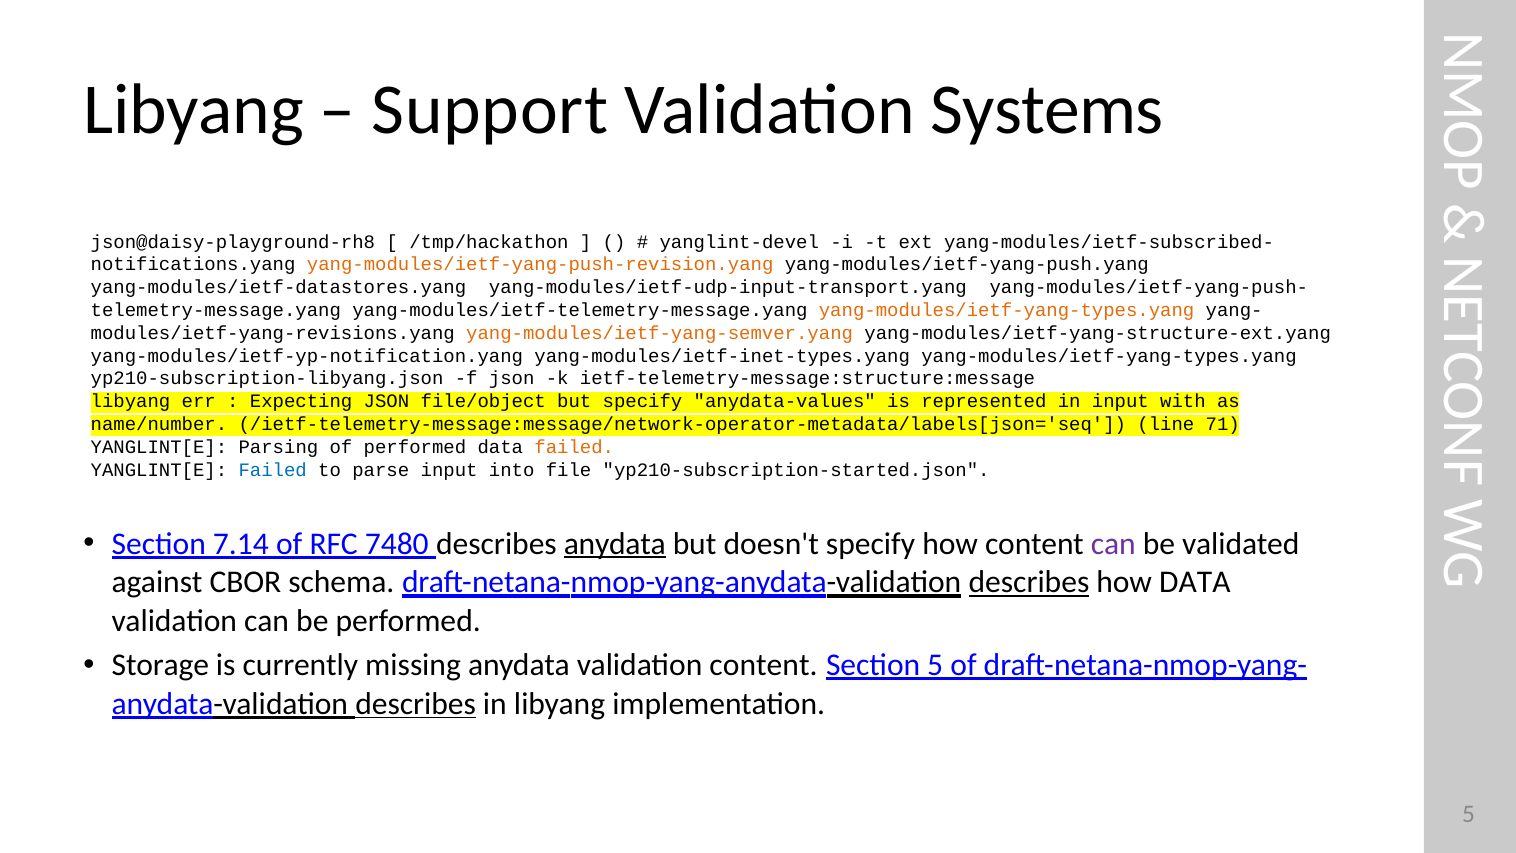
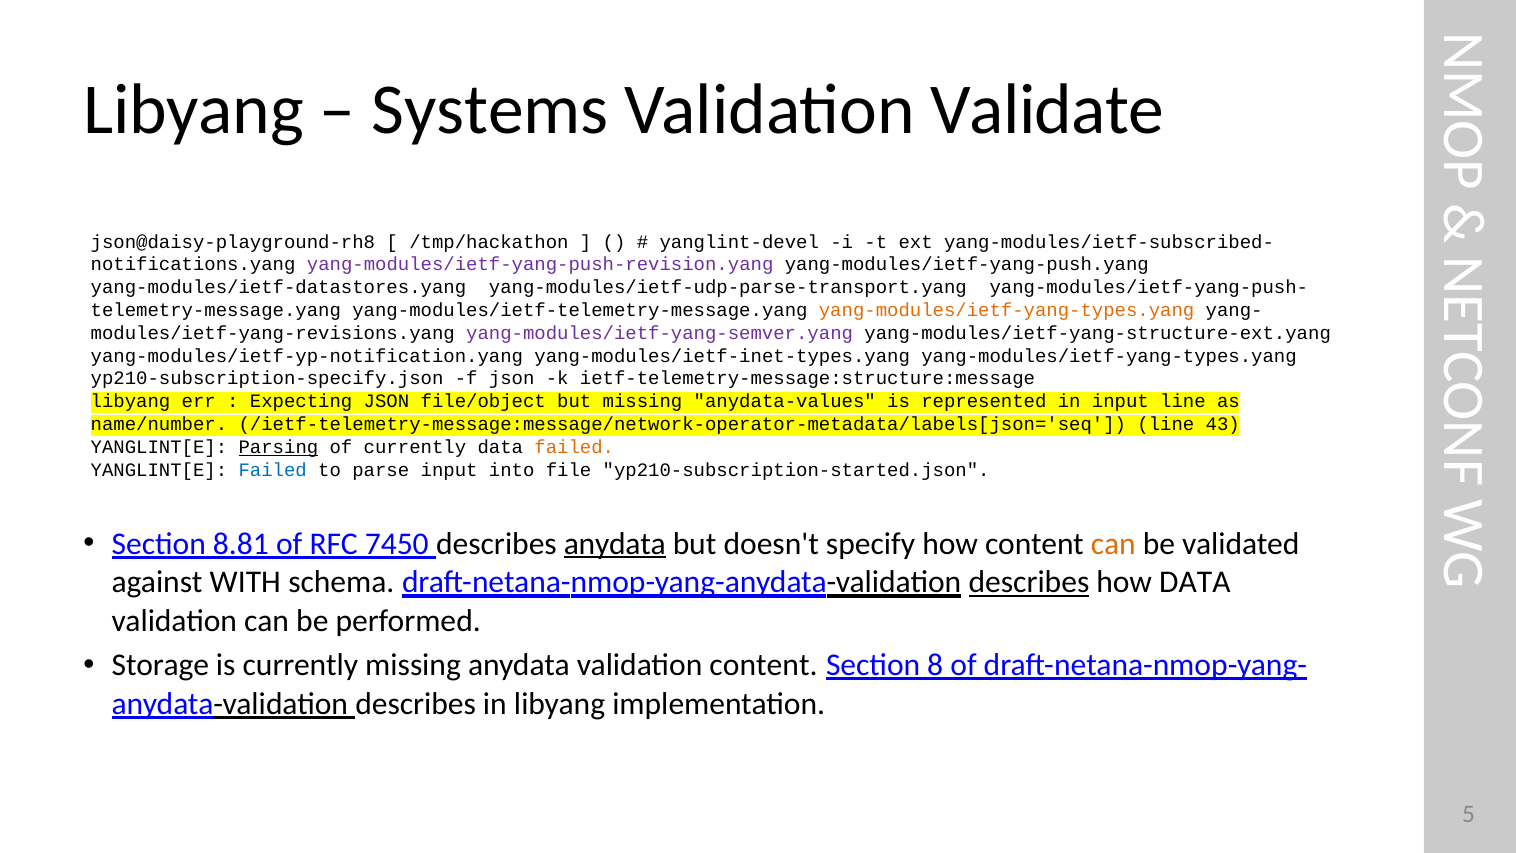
Support: Support -> Systems (490, 110)
Systems: Systems -> Validate (1047, 110)
yang-modules/ietf-yang-push-revision.yang colour: orange -> purple (540, 265)
yang-modules/ietf-udp-input-transport.yang: yang-modules/ietf-udp-input-transport.yang -> yang-modules/ietf-udp-parse-transport.yang (728, 287)
yang-modules/ietf-yang-semver.yang colour: orange -> purple (660, 333)
yp210-subscription-libyang.json: yp210-subscription-libyang.json -> yp210-subscription-specify.json (267, 379)
but specify: specify -> missing (643, 401)
input with: with -> line (1183, 401)
71: 71 -> 43 (1223, 424)
Parsing underline: none -> present (278, 447)
of performed: performed -> currently (415, 447)
7.14: 7.14 -> 8.81 (241, 544)
7480: 7480 -> 7450 (397, 544)
can colour: purple -> orange (1113, 544)
CBOR: CBOR -> WITH (245, 582)
Section 5: 5 -> 8 (935, 665)
describes underline: present -> none (416, 704)
